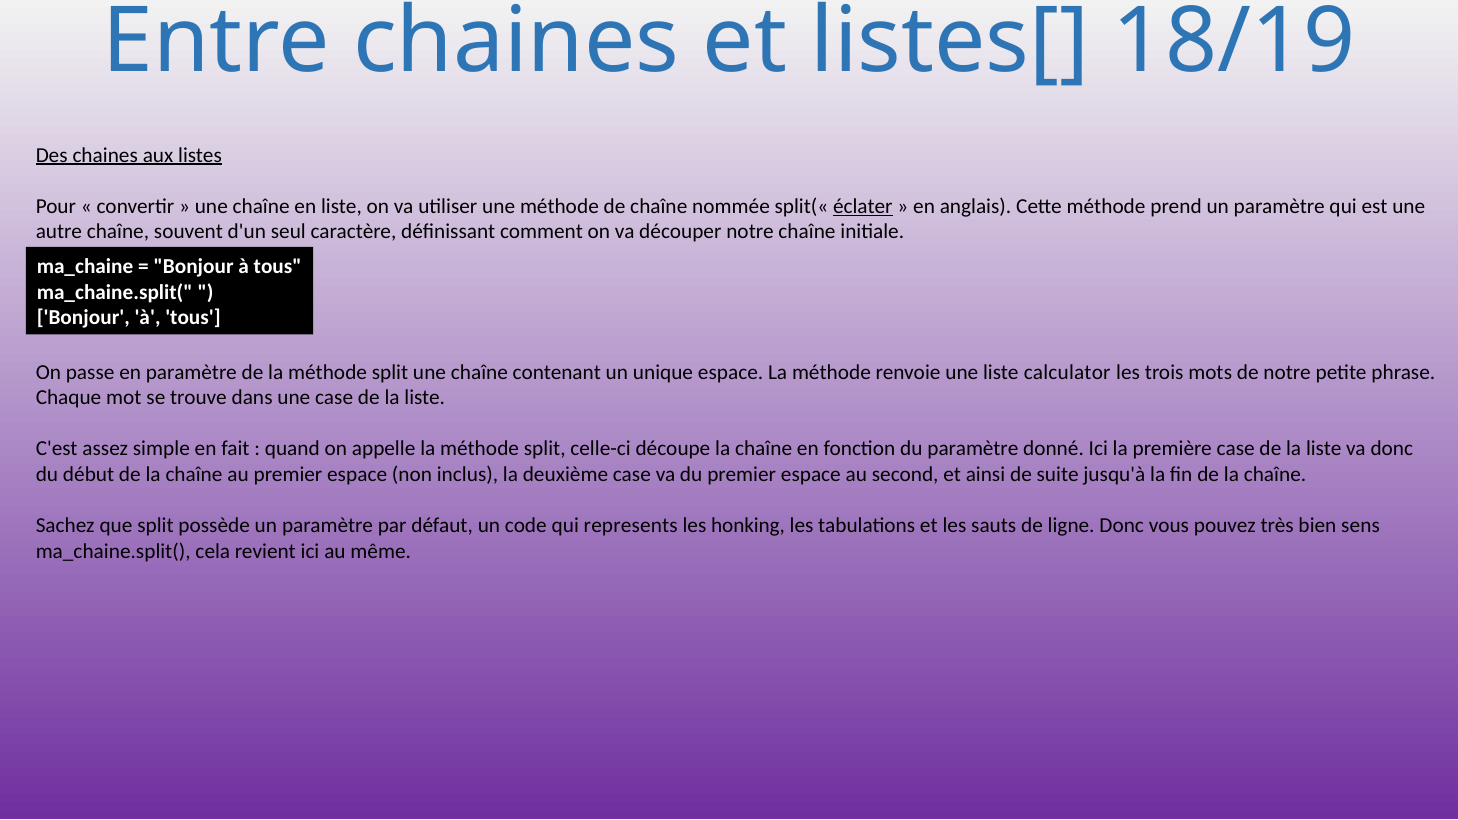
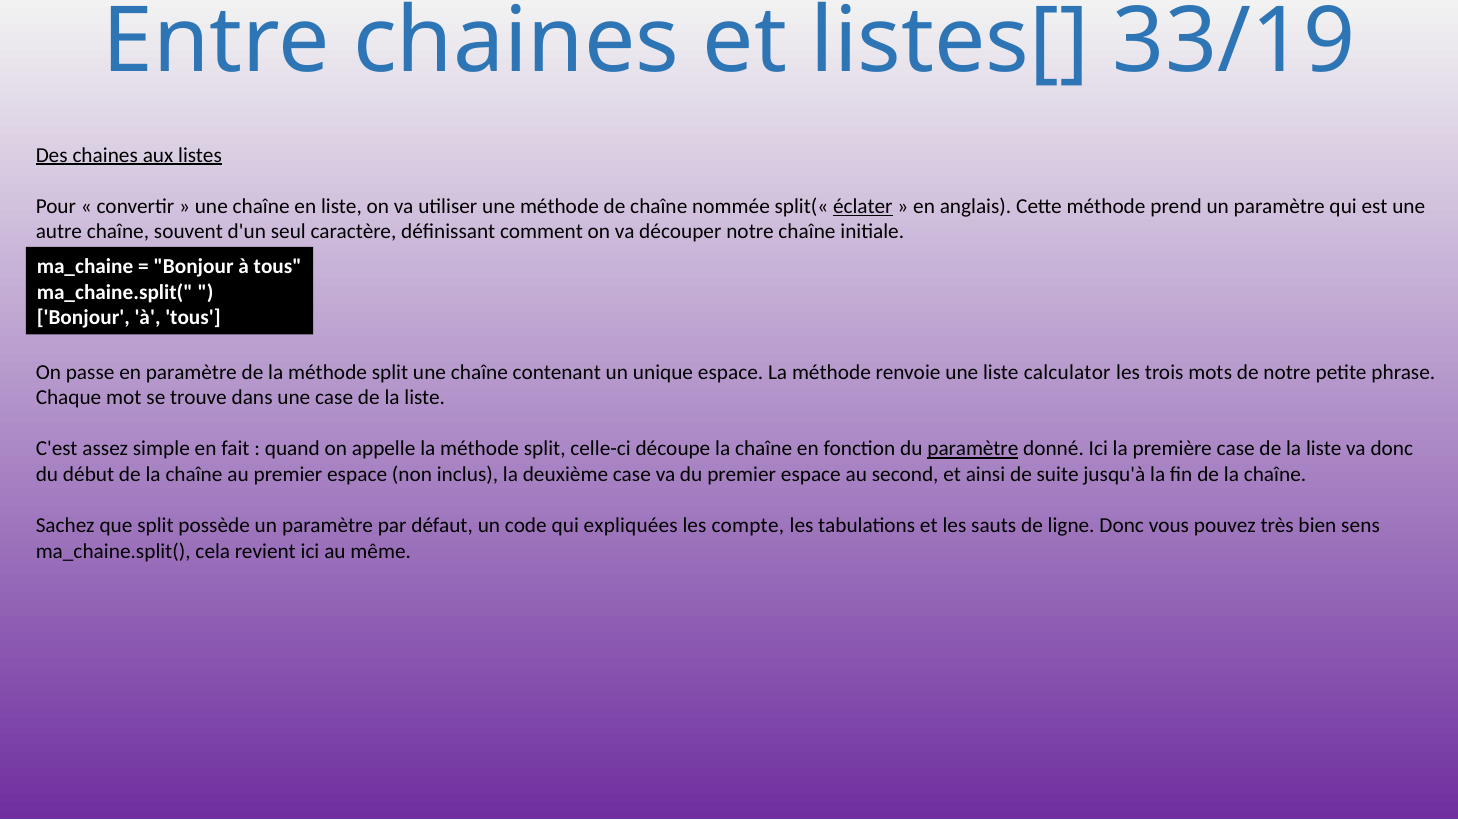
18/19: 18/19 -> 33/19 (1234, 42)
paramètre underline: none -> present (973, 449)
represents: represents -> expliquées (631, 526)
honking: honking -> compte (748, 526)
